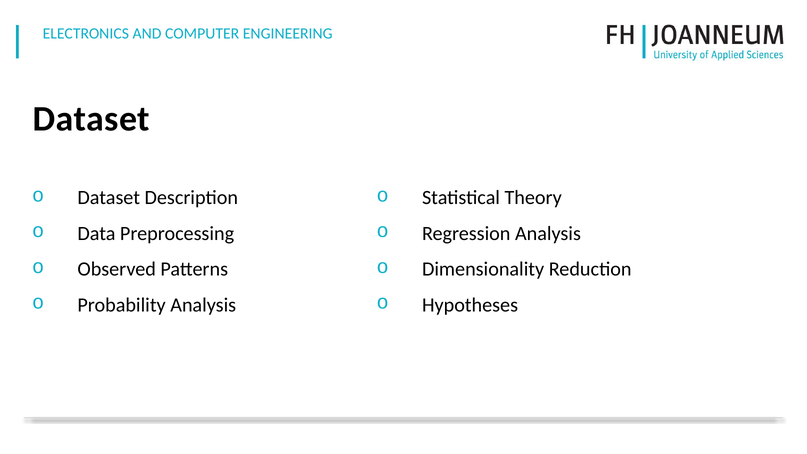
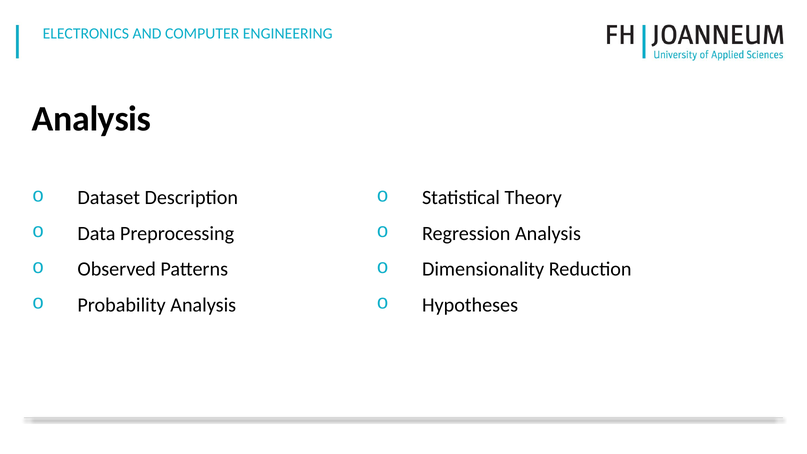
Dataset: Dataset -> Analysis (92, 119)
